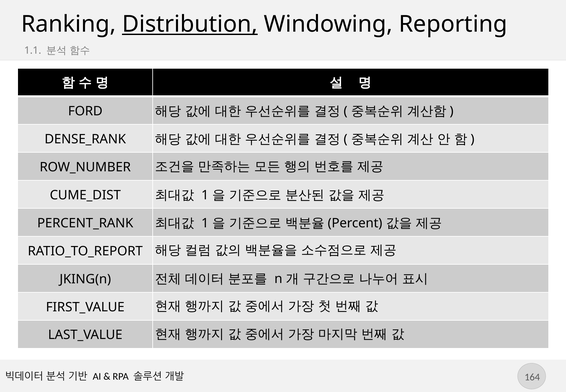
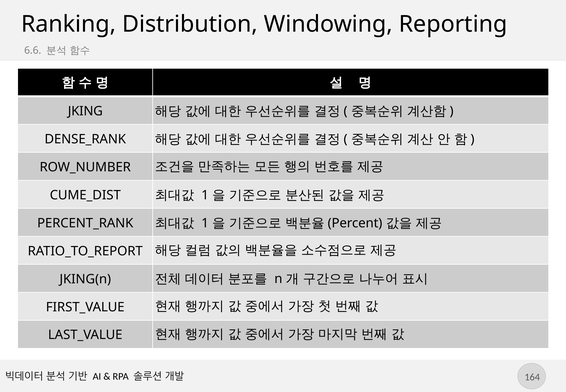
Distribution underline: present -> none (190, 24)
1.1: 1.1 -> 6.6 (33, 51)
FORD: FORD -> JKING (85, 111)
